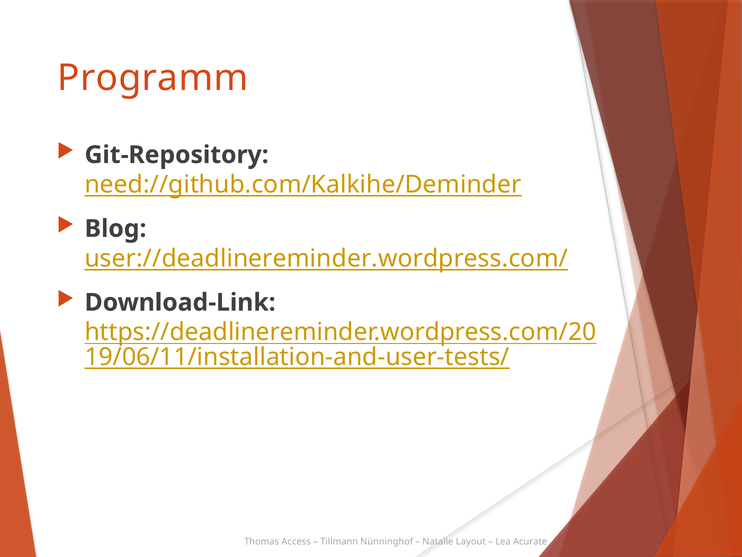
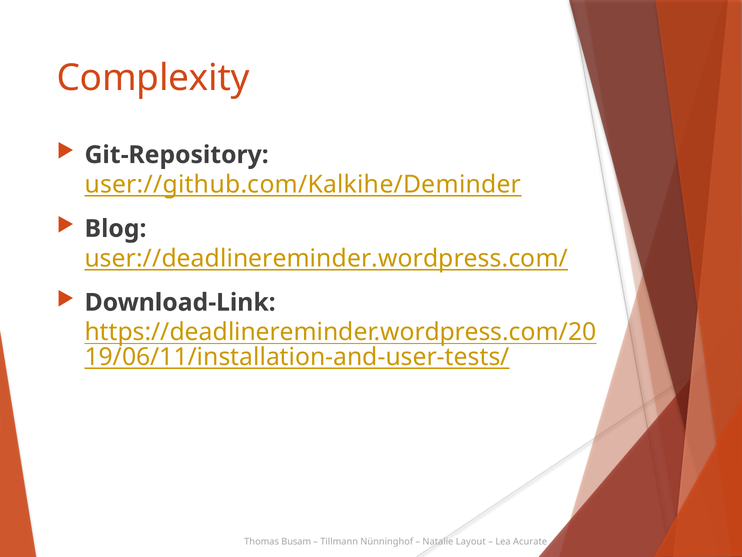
Programm: Programm -> Complexity (153, 78)
need://github.com/Kalkihe/Deminder: need://github.com/Kalkihe/Deminder -> user://github.com/Kalkihe/Deminder (303, 184)
Access: Access -> Busam (296, 541)
